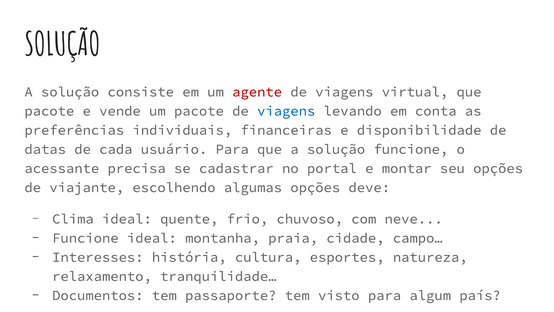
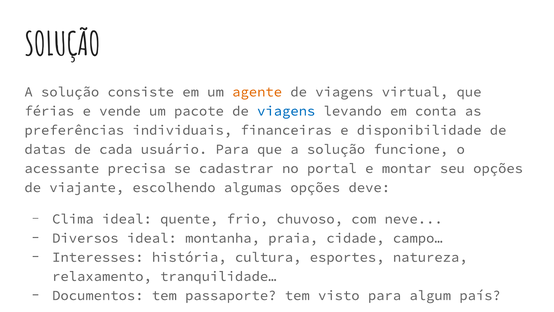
agente colour: red -> orange (257, 92)
pacote: pacote -> férias (49, 111)
Funcione: Funcione -> Diversos (85, 238)
